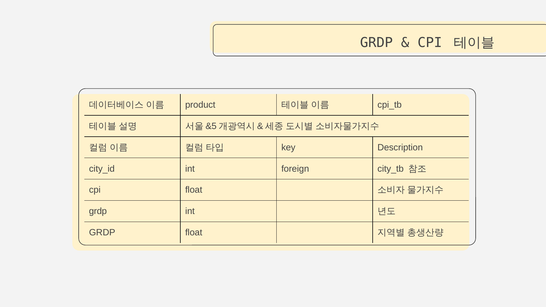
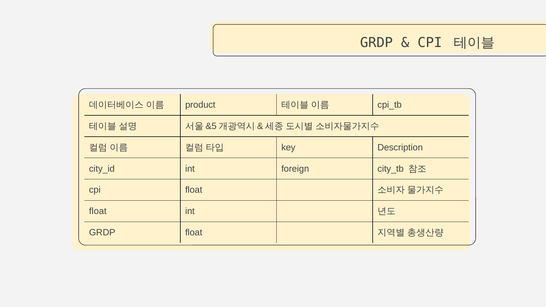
grdp: grdp -> float (98, 211)
